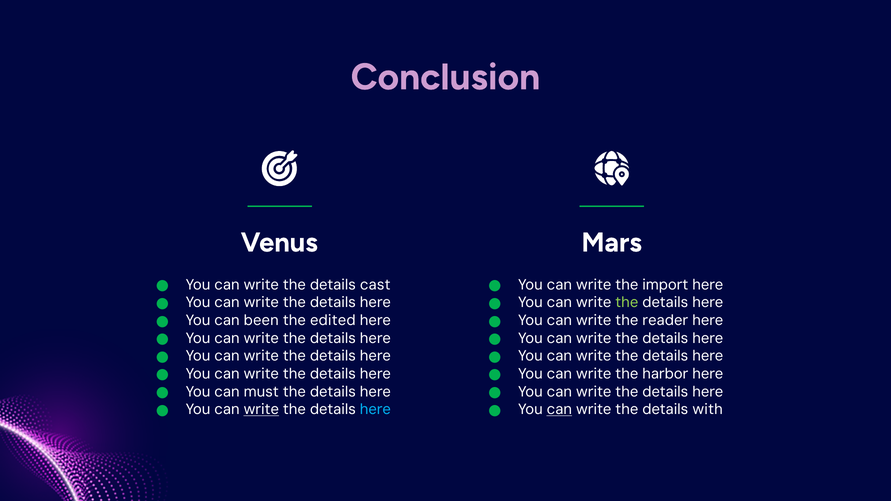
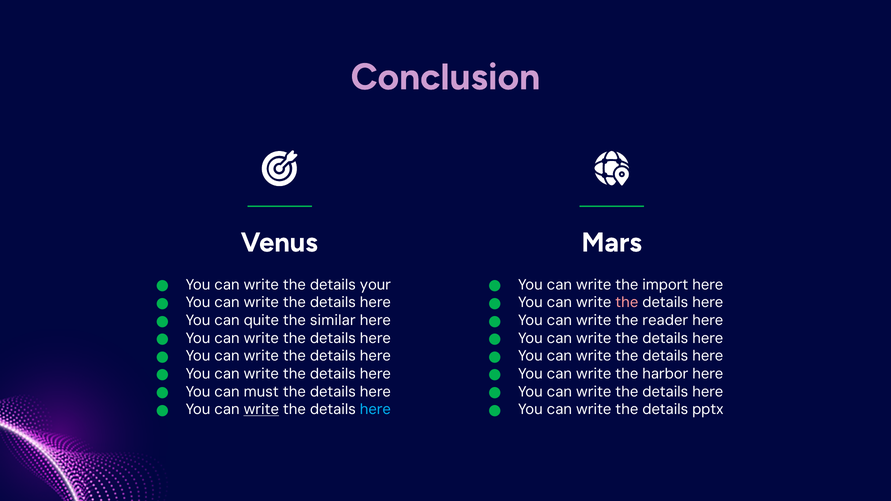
cast: cast -> your (375, 285)
the colour: light green -> pink (627, 303)
been: been -> quite (261, 320)
edited: edited -> similar (333, 320)
can underline: present -> none (559, 410)
with: with -> pptx (708, 410)
